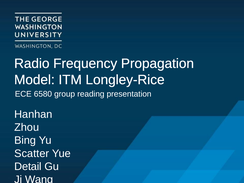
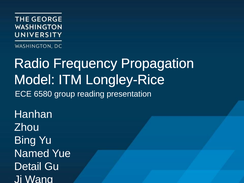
Scatter: Scatter -> Named (32, 153)
